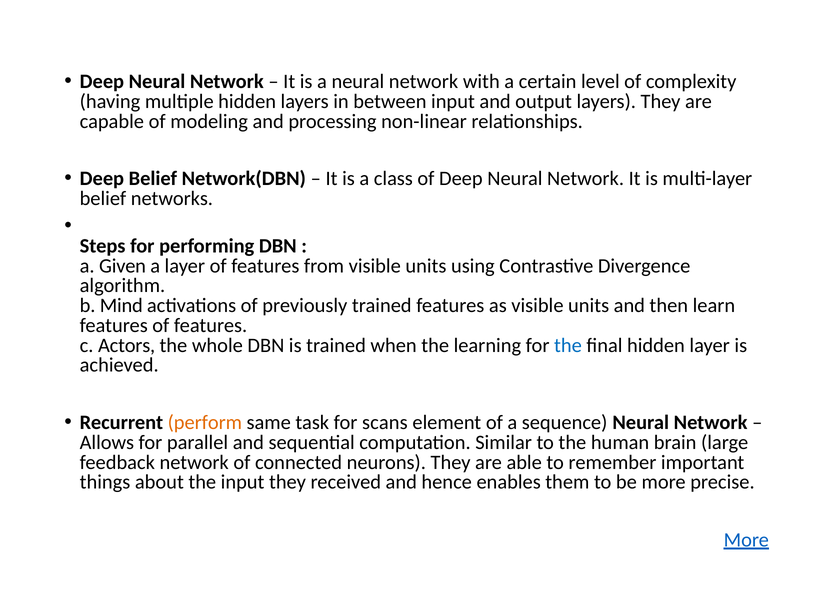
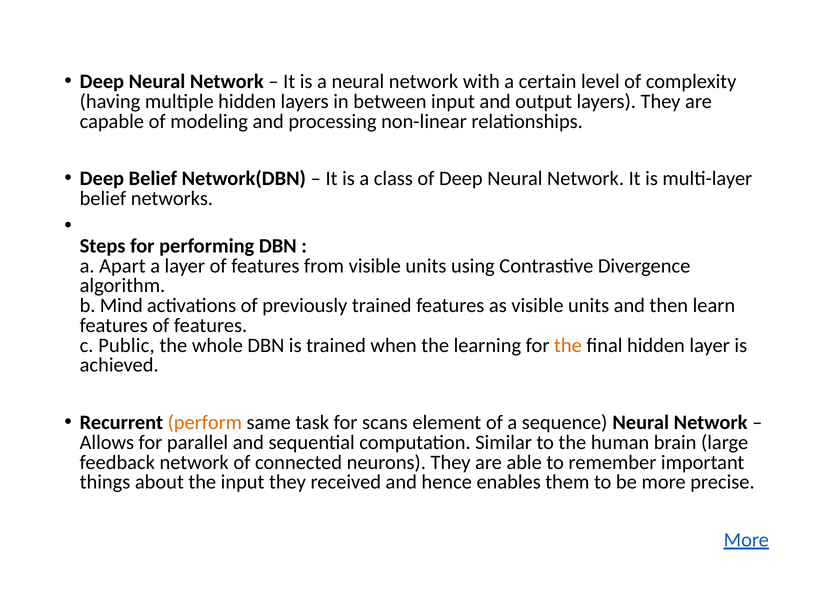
Given: Given -> Apart (122, 266)
Actors: Actors -> Public (126, 345)
the colour: blue -> orange (568, 345)
